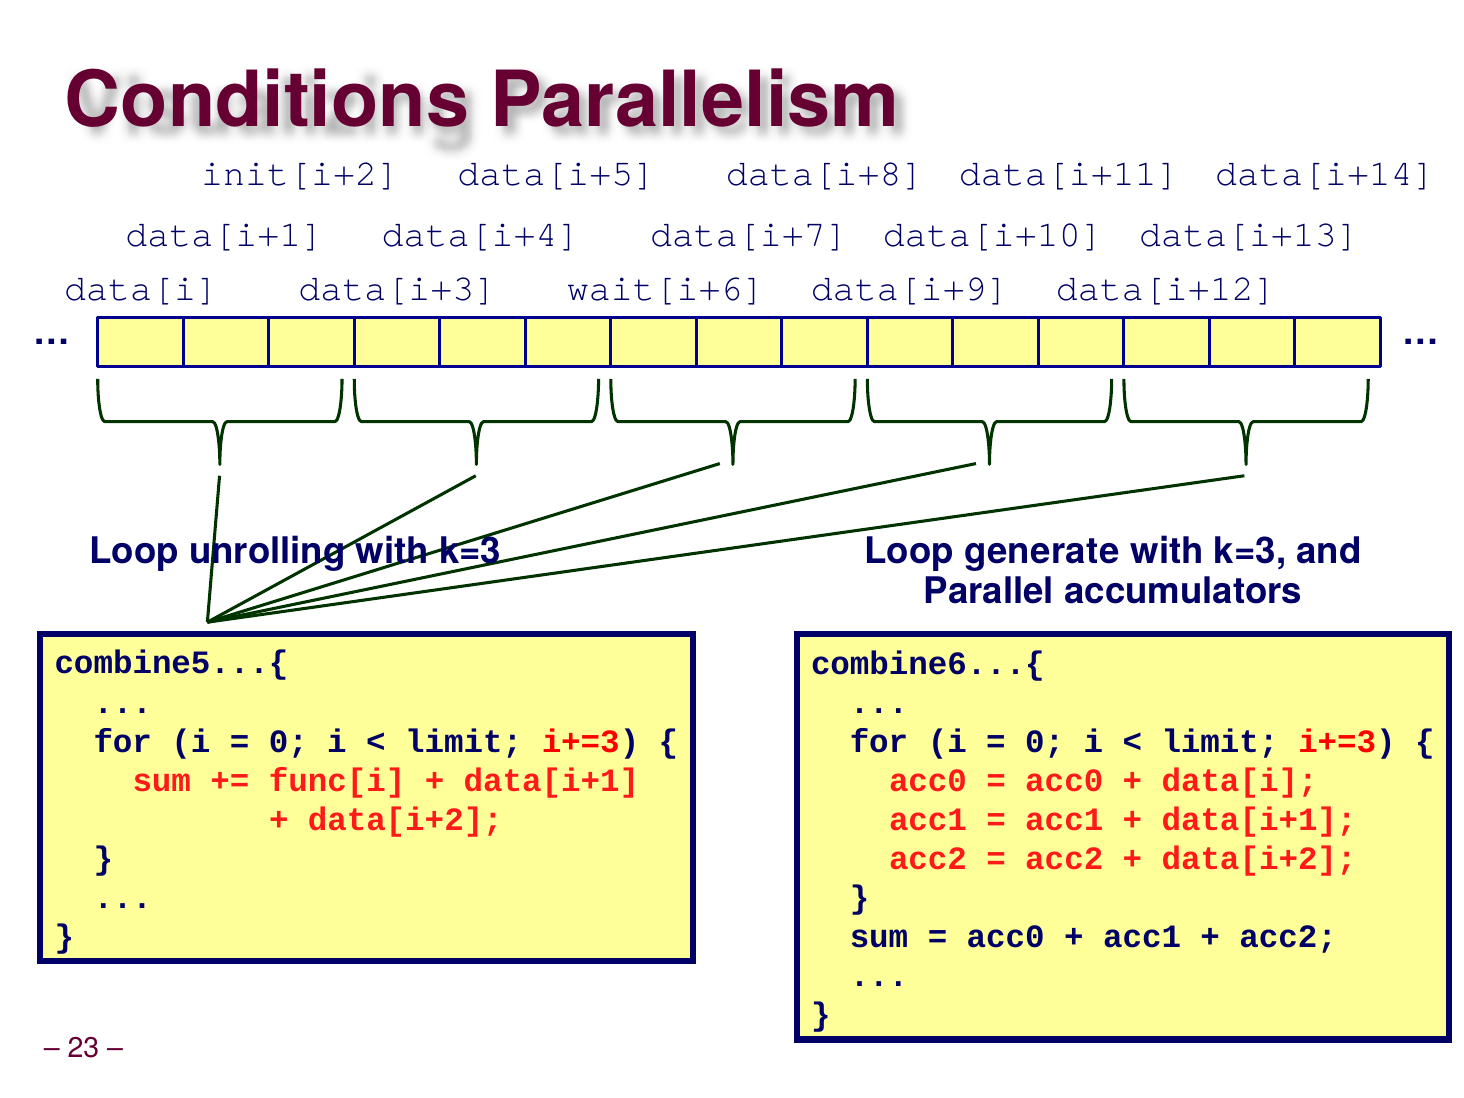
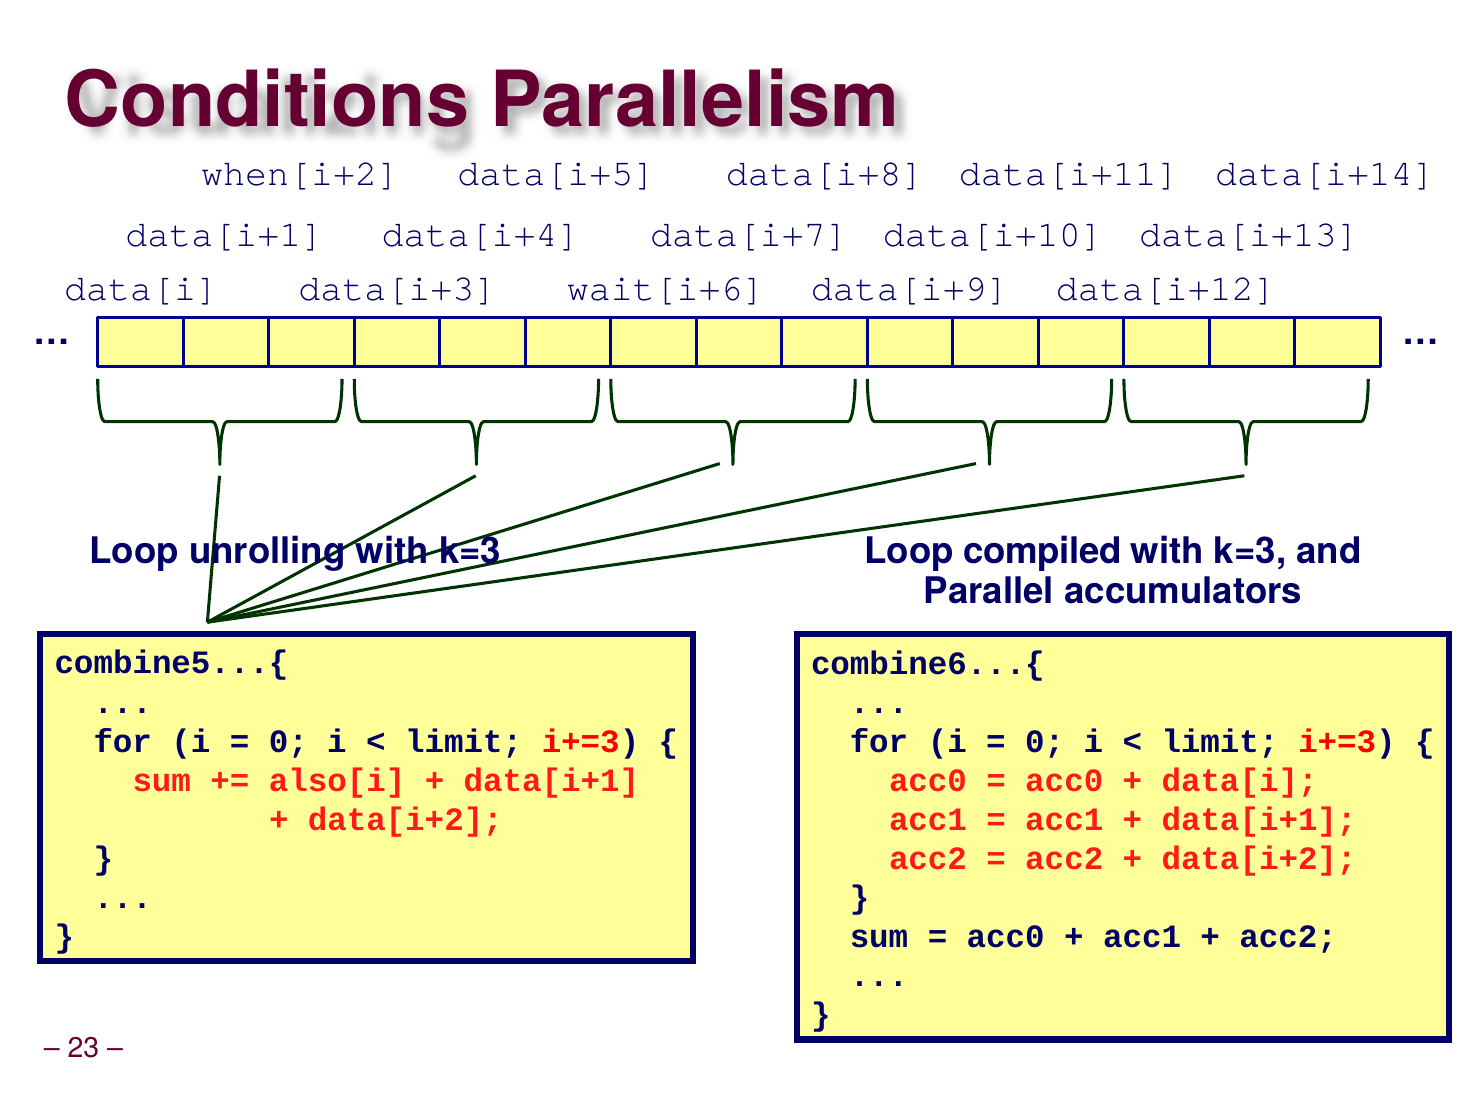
init[i+2: init[i+2 -> when[i+2 (300, 173)
generate: generate -> compiled (1042, 551)
func[i: func[i -> also[i (337, 780)
